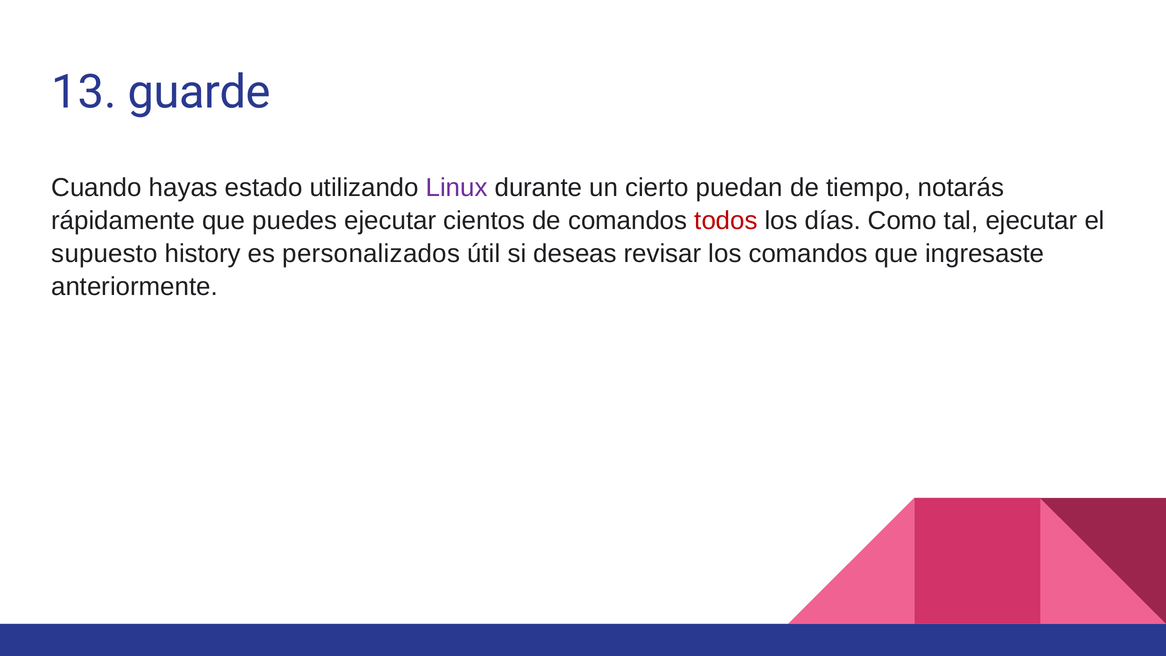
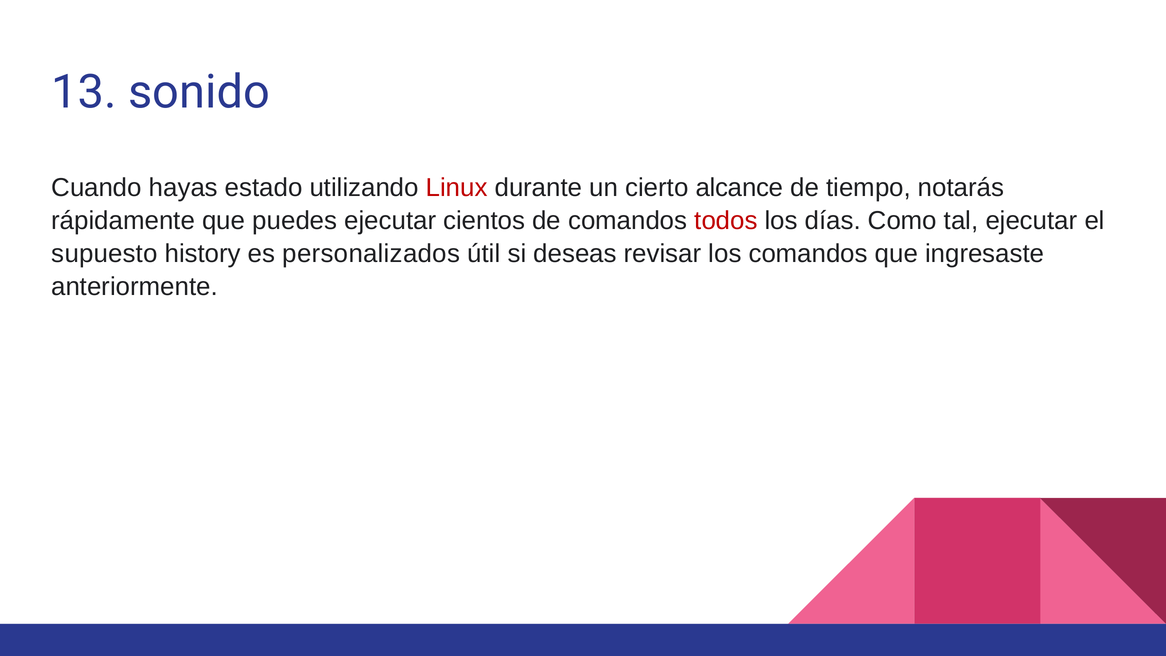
guarde: guarde -> sonido (199, 92)
Linux colour: purple -> red (457, 188)
puedan: puedan -> alcance (739, 188)
